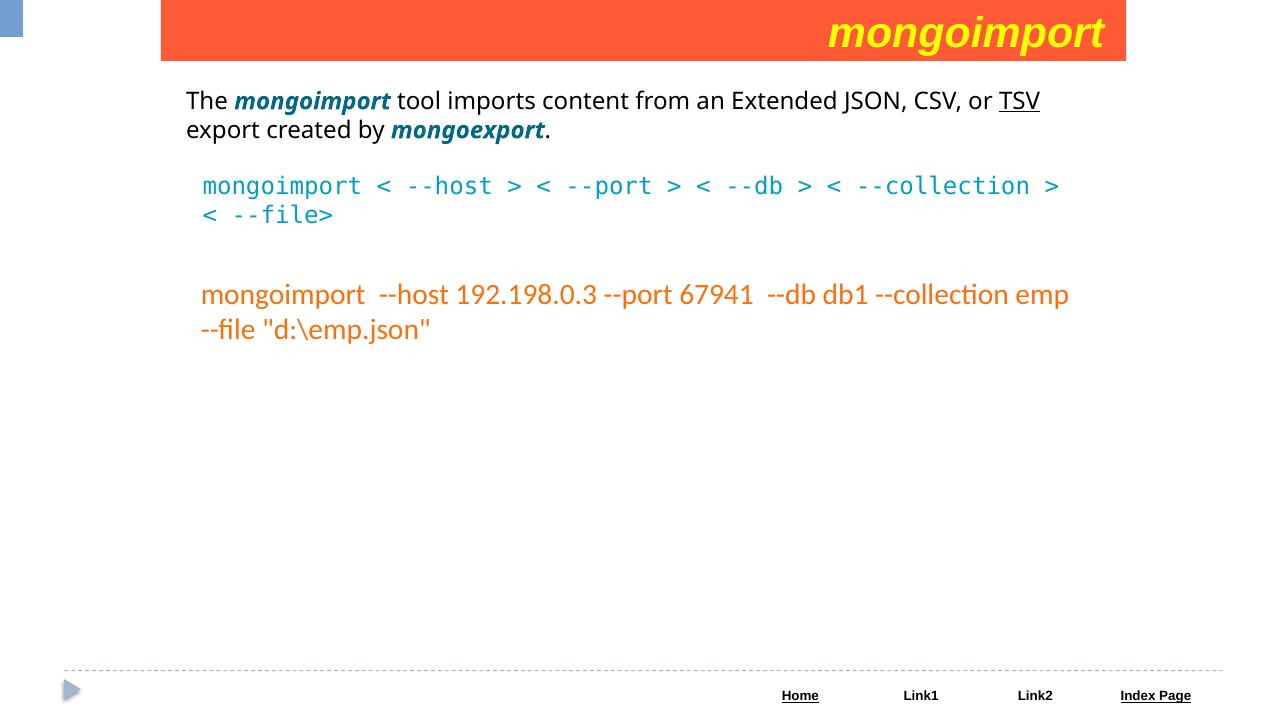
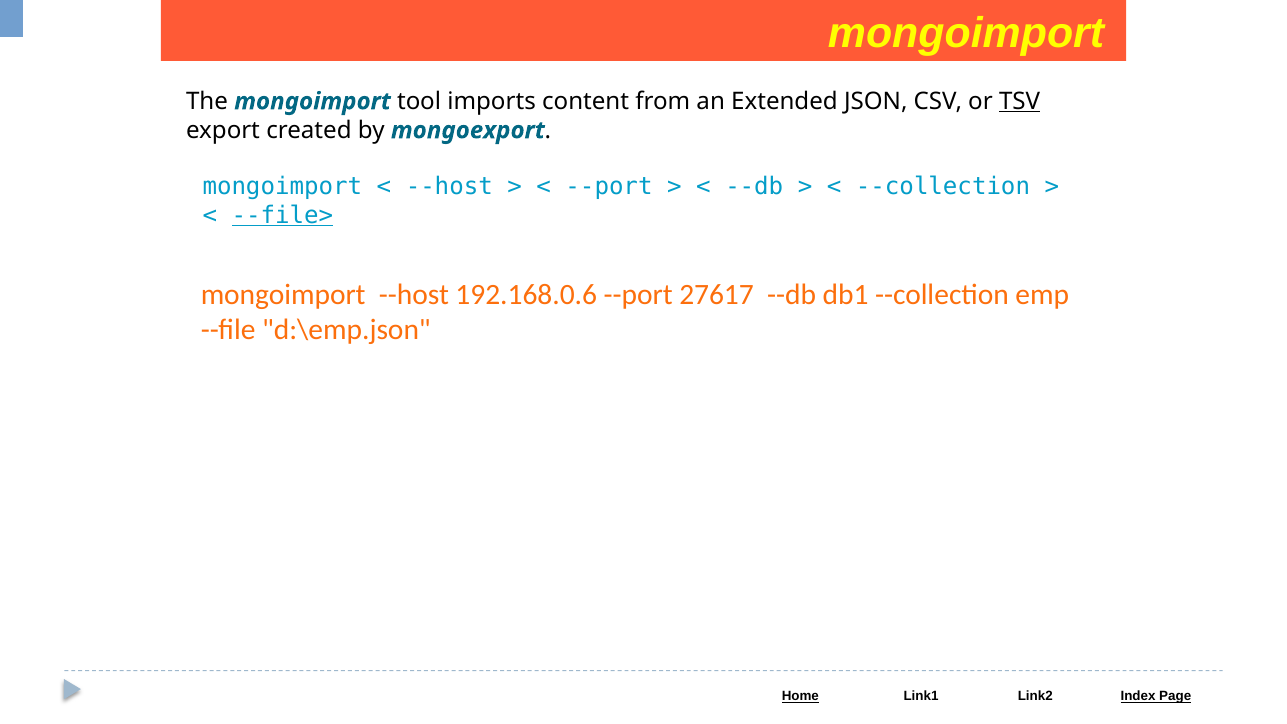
--file> underline: none -> present (282, 215)
192.198.0.3: 192.198.0.3 -> 192.168.0.6 (526, 295)
67941: 67941 -> 27617 (717, 295)
